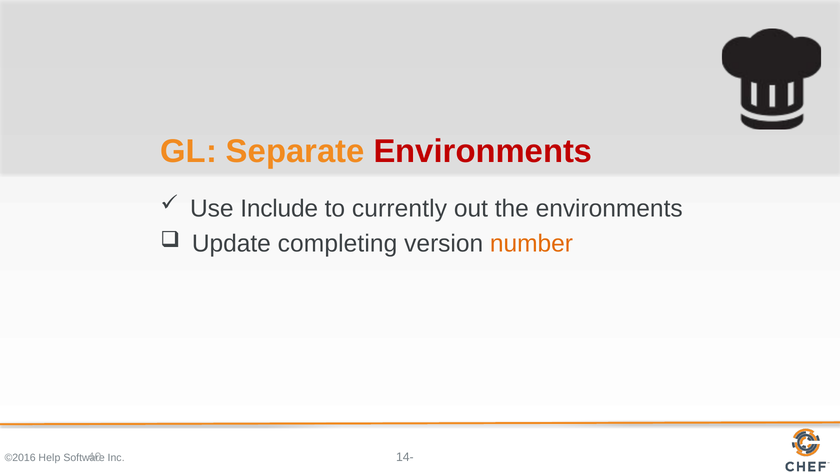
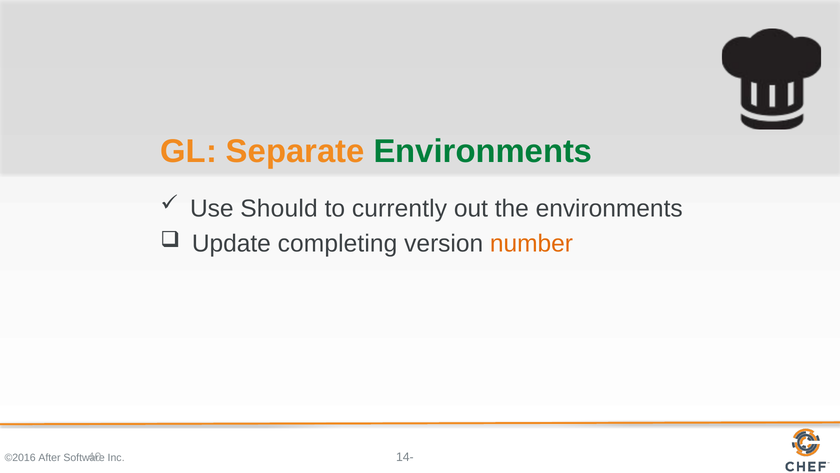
Environments colour: red -> green (483, 151)
Include: Include -> Should (279, 208)
Help: Help -> After (49, 457)
